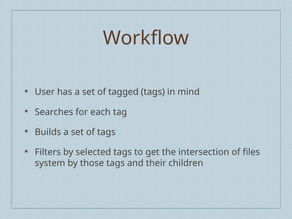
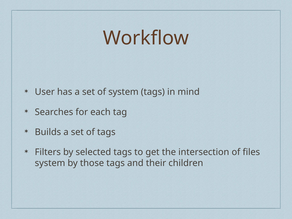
of tagged: tagged -> system (123, 92)
